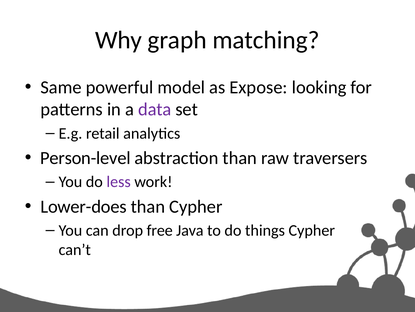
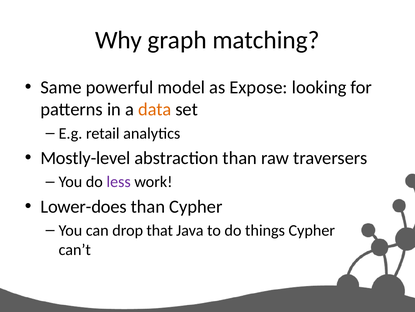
data colour: purple -> orange (155, 109)
Person-level: Person-level -> Mostly-level (85, 158)
free: free -> that (160, 230)
